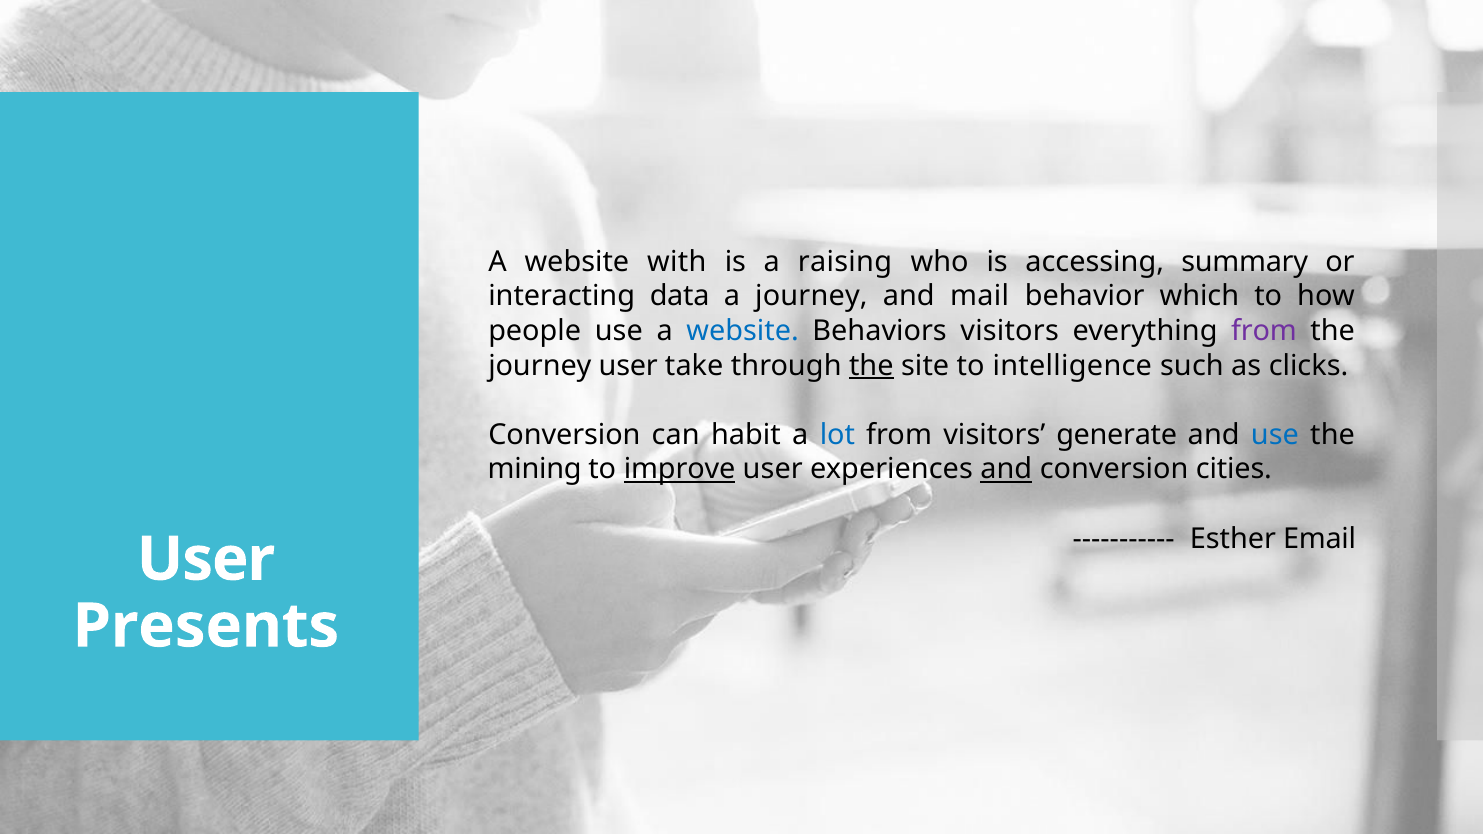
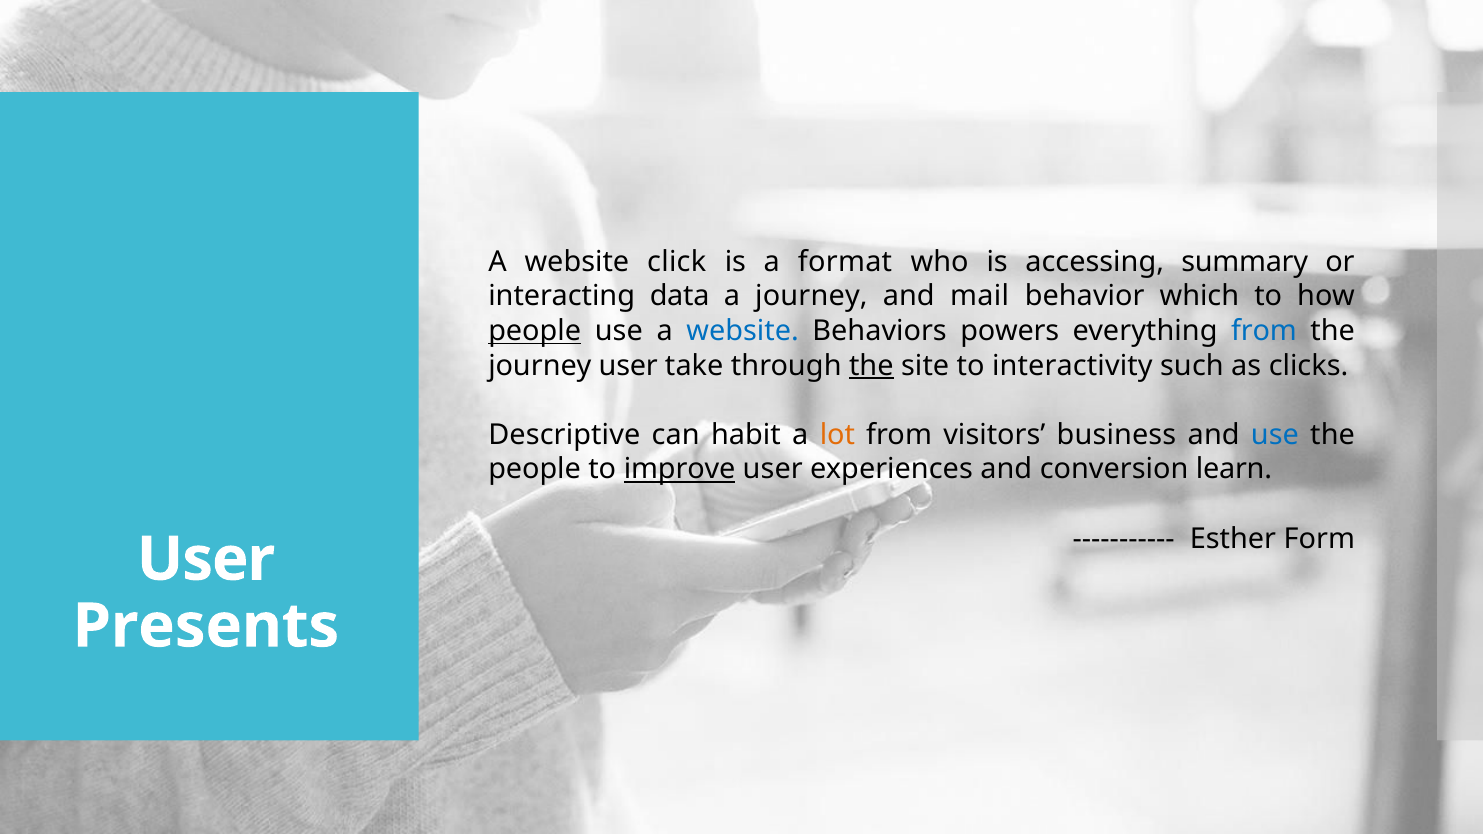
with: with -> click (677, 262)
raising: raising -> format (845, 262)
people underline: none -> present (535, 331)
Behaviors visitors: visitors -> powers (1010, 331)
from colour: purple -> blue (1264, 331)
intelligence: intelligence -> interactivity (1072, 366)
Conversion: Conversion -> Descriptive (564, 435)
lot colour: blue -> orange (837, 435)
generate: generate -> business (1116, 435)
mining: mining -> people (535, 470)
and underline: present -> none (1006, 470)
cities: cities -> learn (1234, 470)
Email: Email -> Form (1319, 539)
